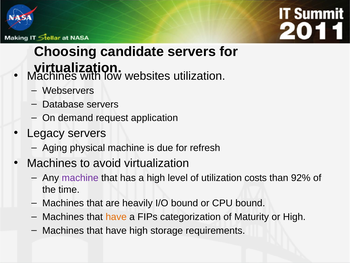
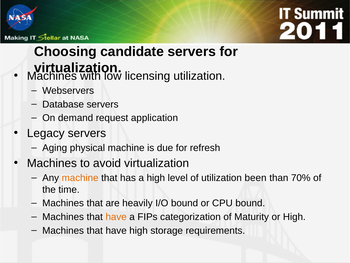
websites: websites -> licensing (148, 76)
machine colour: purple -> orange (80, 178)
costs: costs -> been (256, 178)
92%: 92% -> 70% (301, 178)
